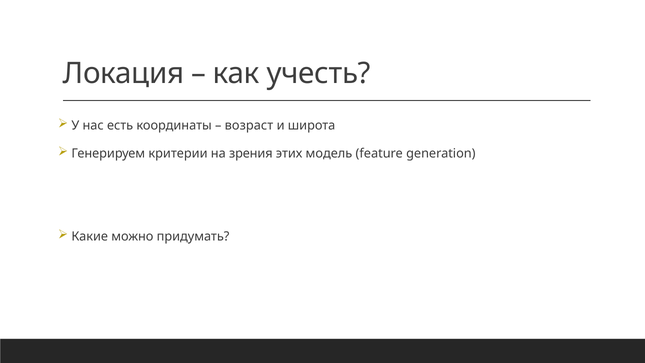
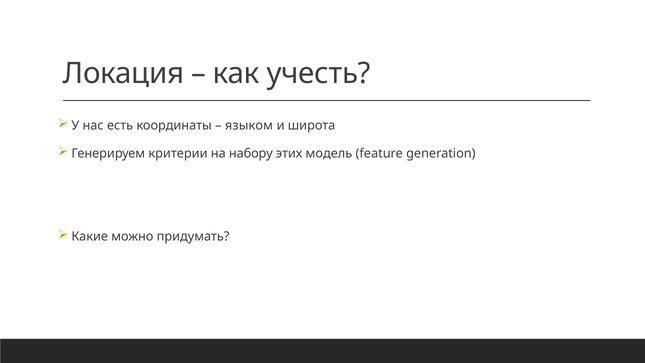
возраст: возраст -> языком (249, 126)
зрения: зрения -> набору (251, 153)
